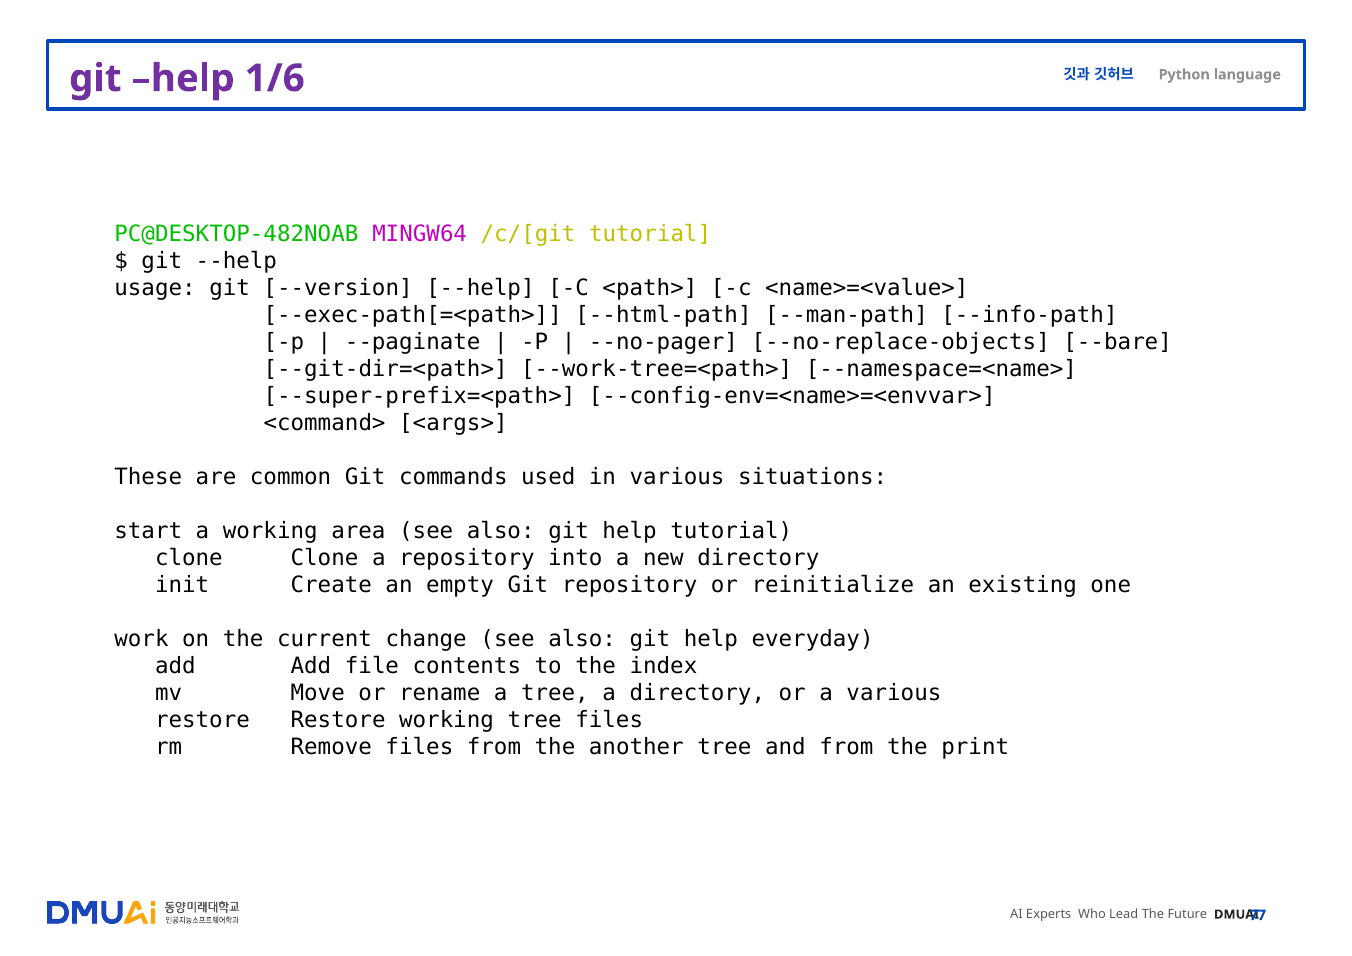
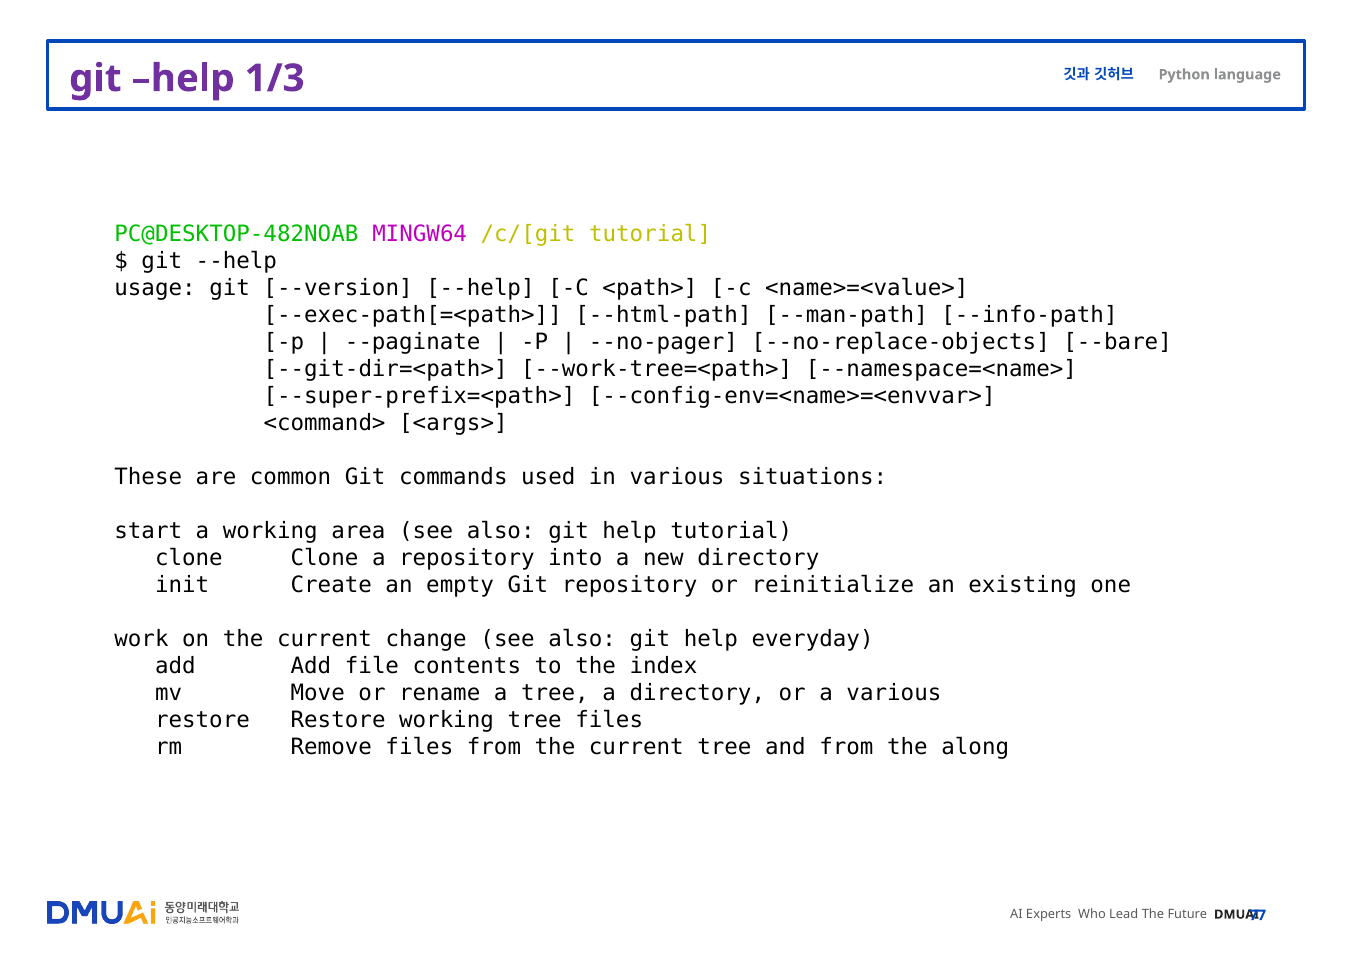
1/6: 1/6 -> 1/3 (275, 78)
from the another: another -> current (636, 747)
print: print -> along (975, 747)
